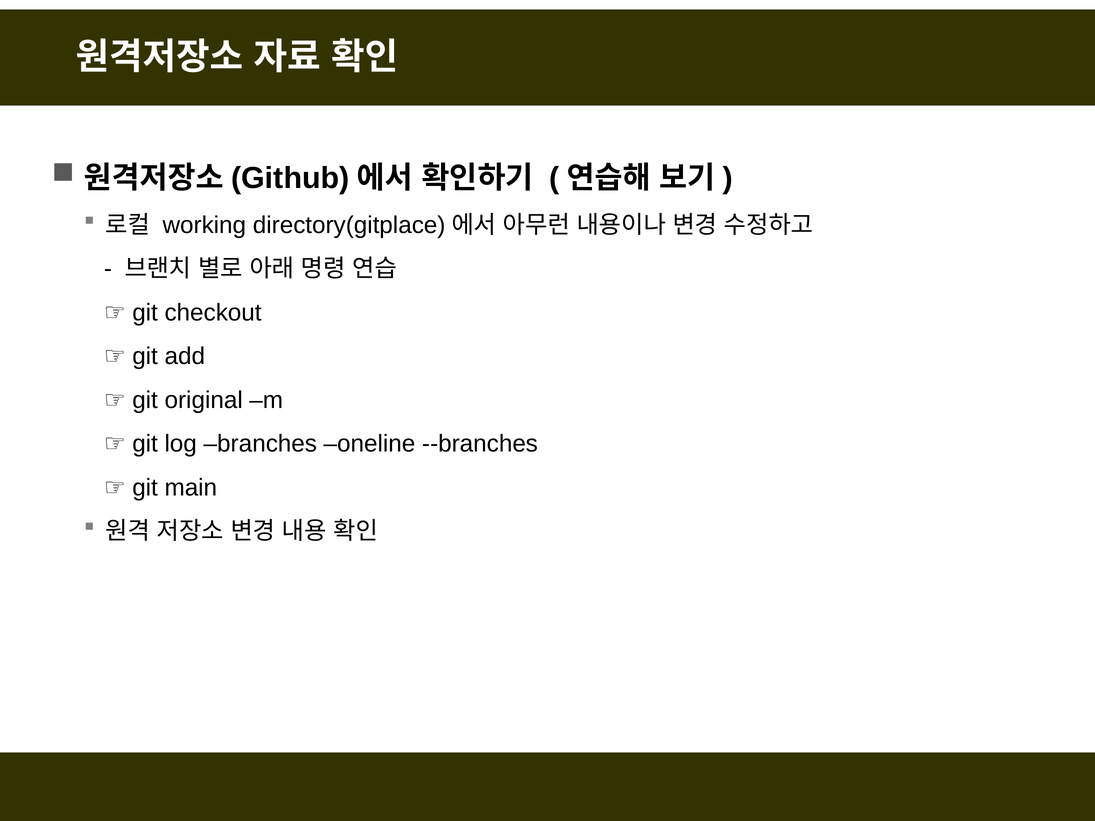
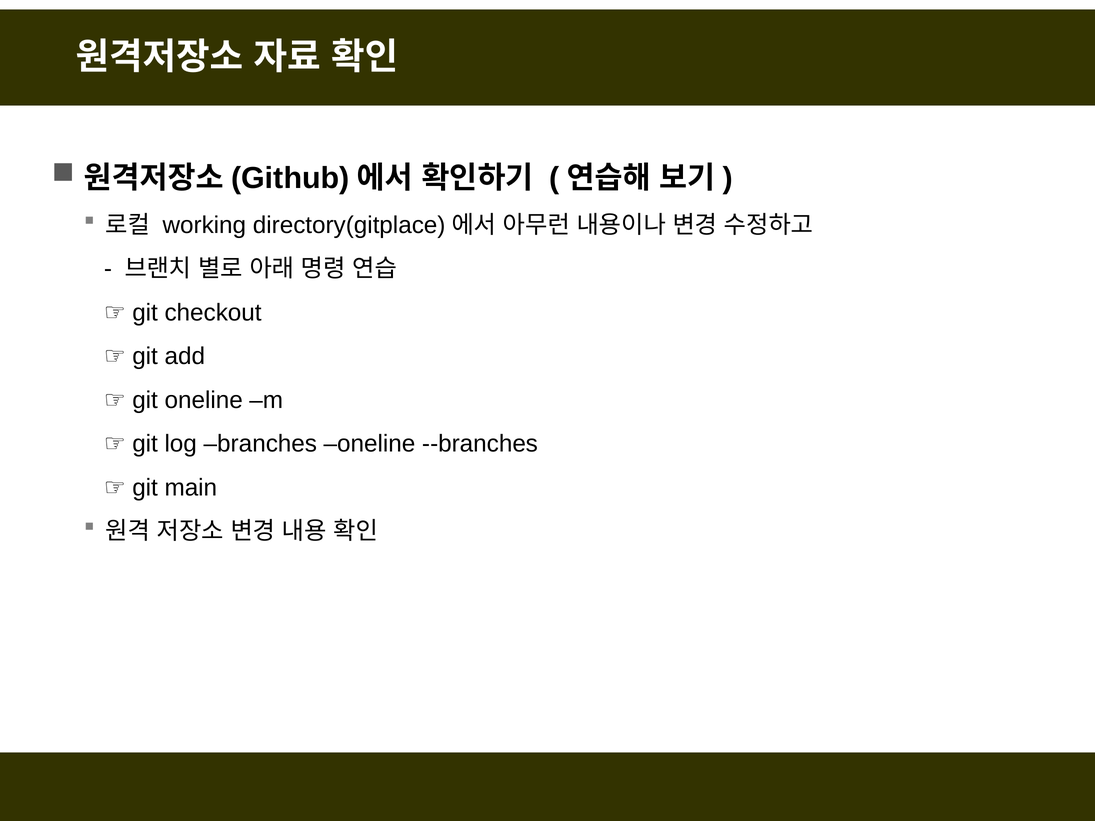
git original: original -> oneline (204, 400)
